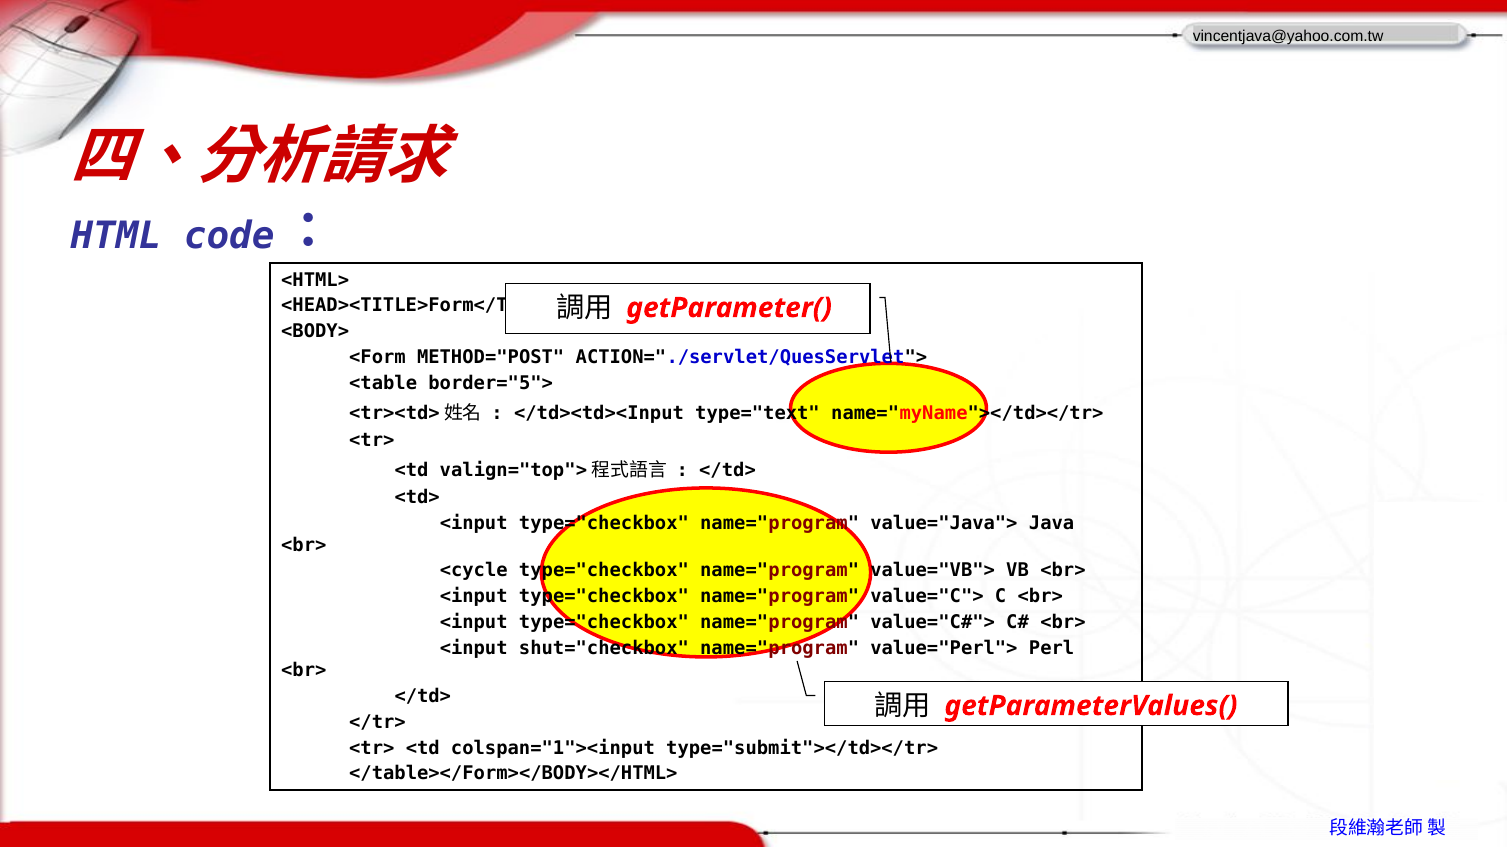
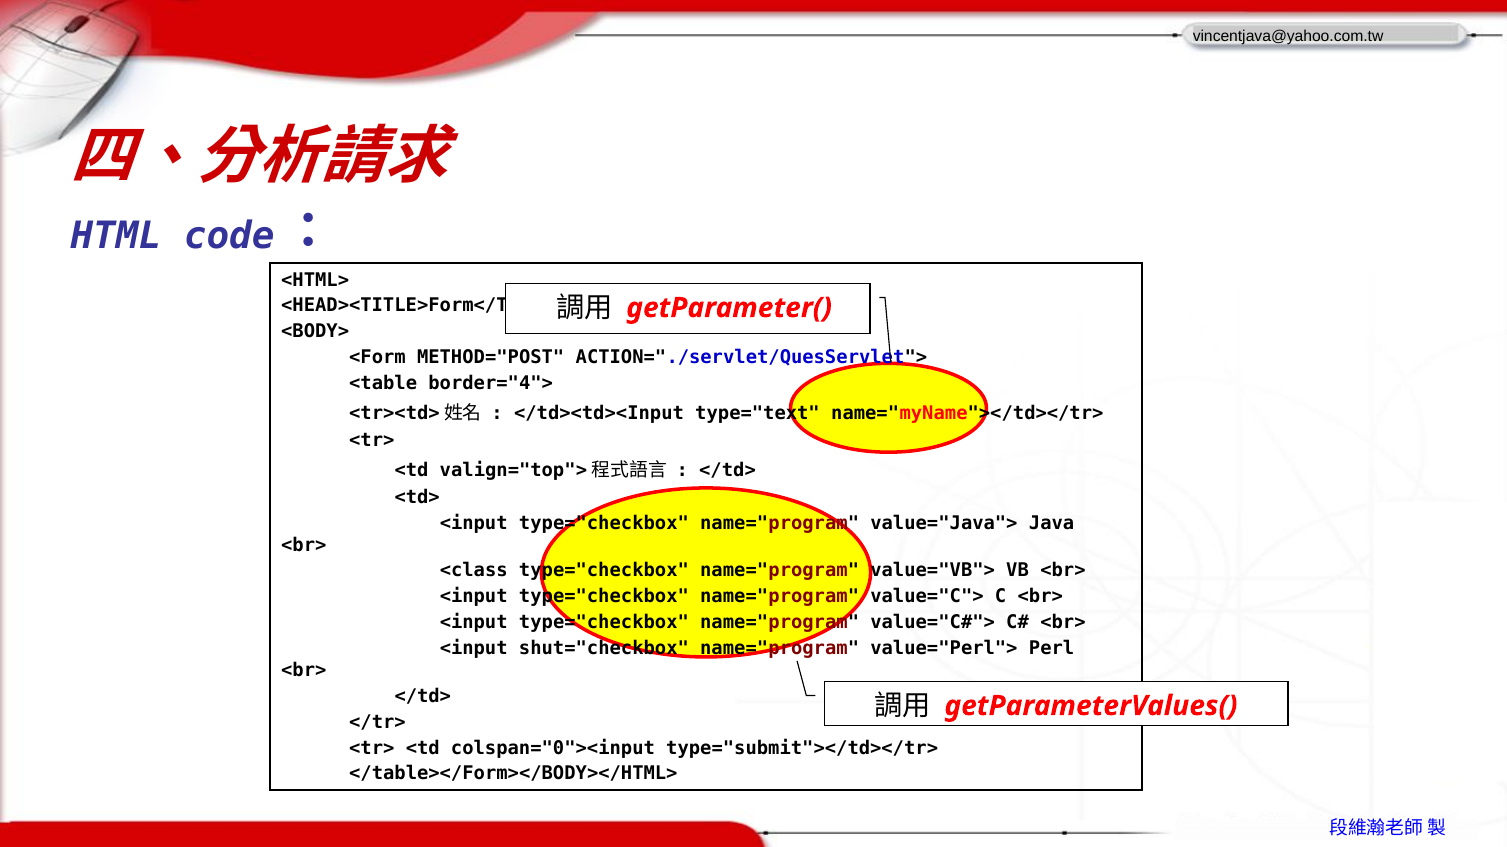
border="5">: border="5"> -> border="4"> (491, 384)
<cycle: <cycle -> <class (474, 571)
colspan="1"><input: colspan="1"><input -> colspan="0"><input (553, 748)
